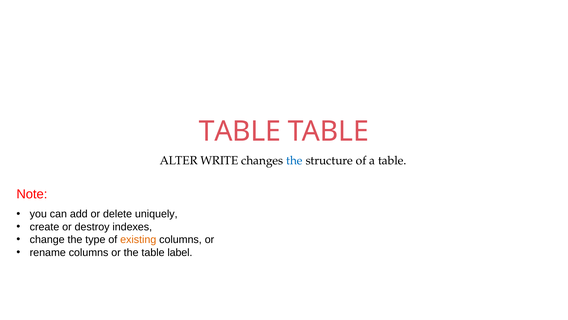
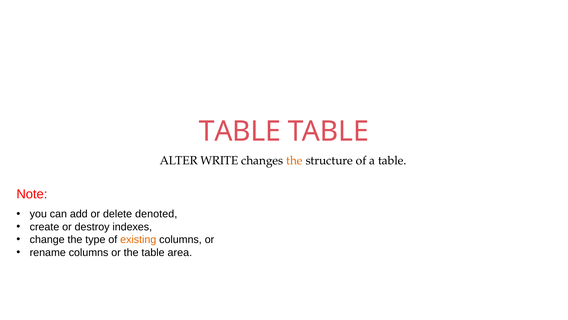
the colour: blue -> orange (294, 160)
uniquely: uniquely -> denoted (156, 214)
label: label -> area (180, 252)
